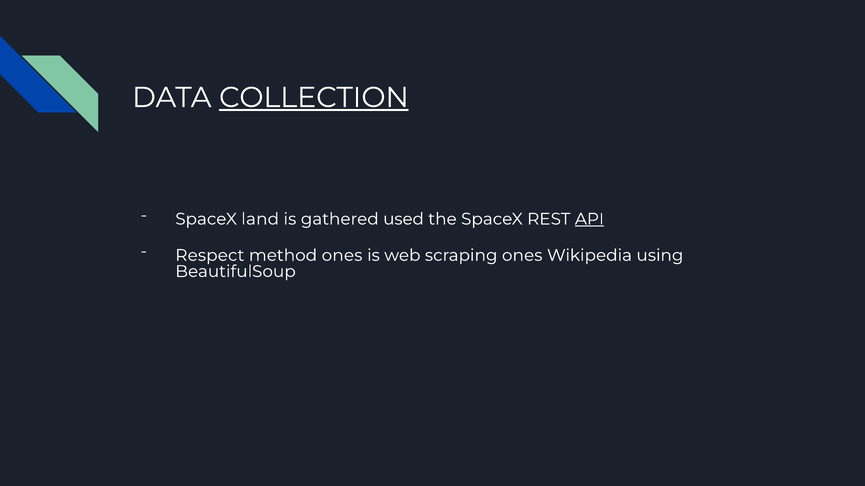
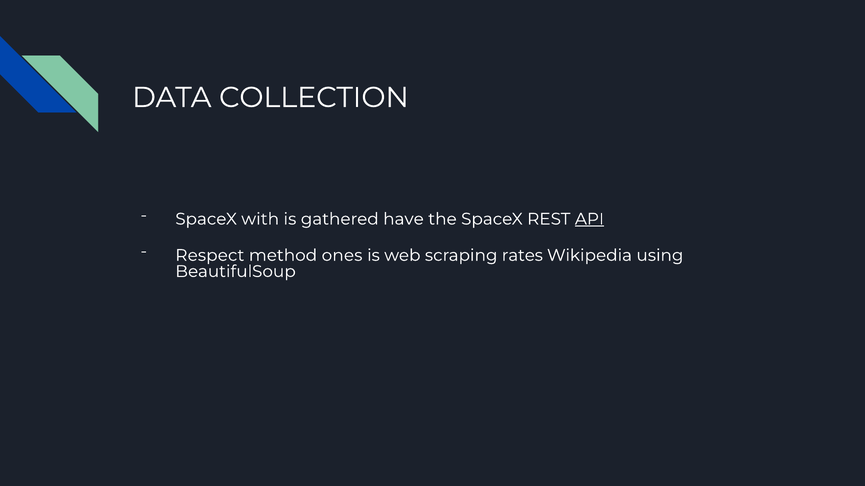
COLLECTION underline: present -> none (314, 98)
land: land -> with (260, 219)
used: used -> have (403, 219)
scraping ones: ones -> rates (522, 256)
